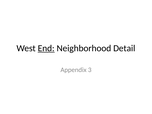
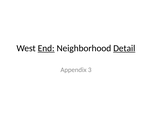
Detail underline: none -> present (124, 48)
